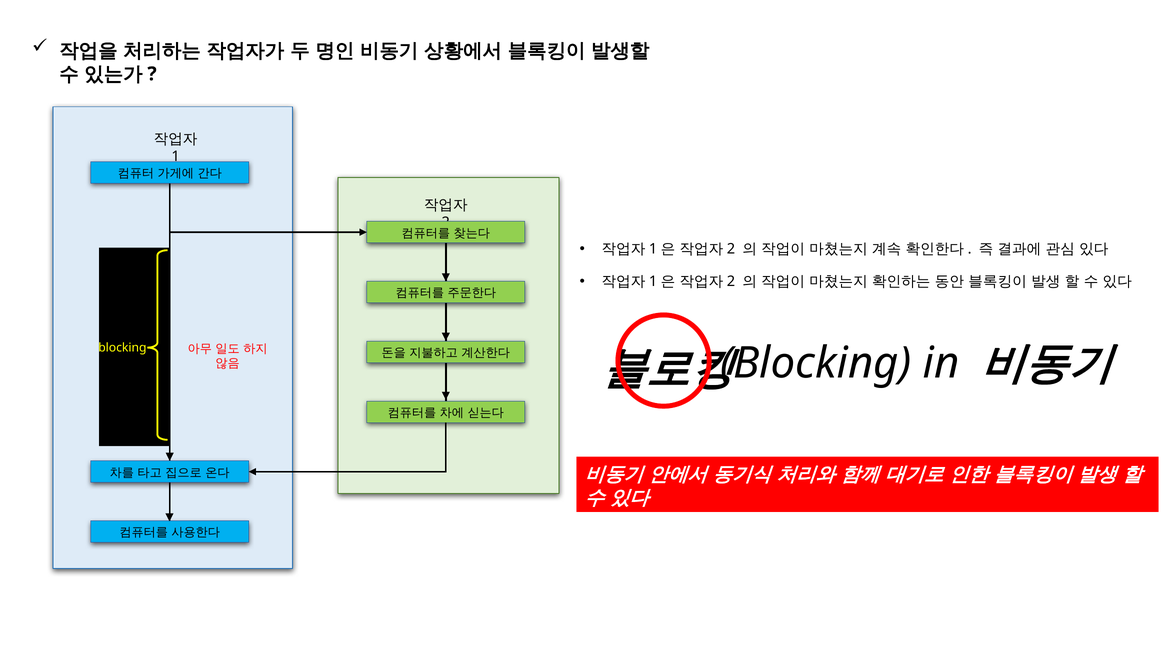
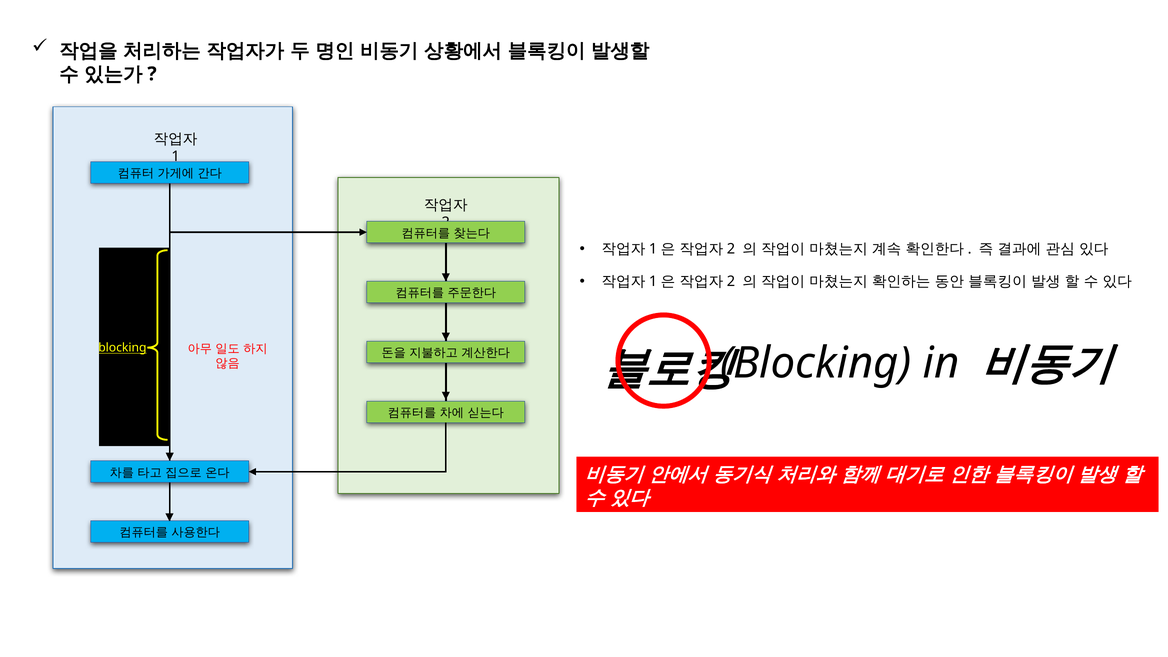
blocking underline: none -> present (122, 348)
